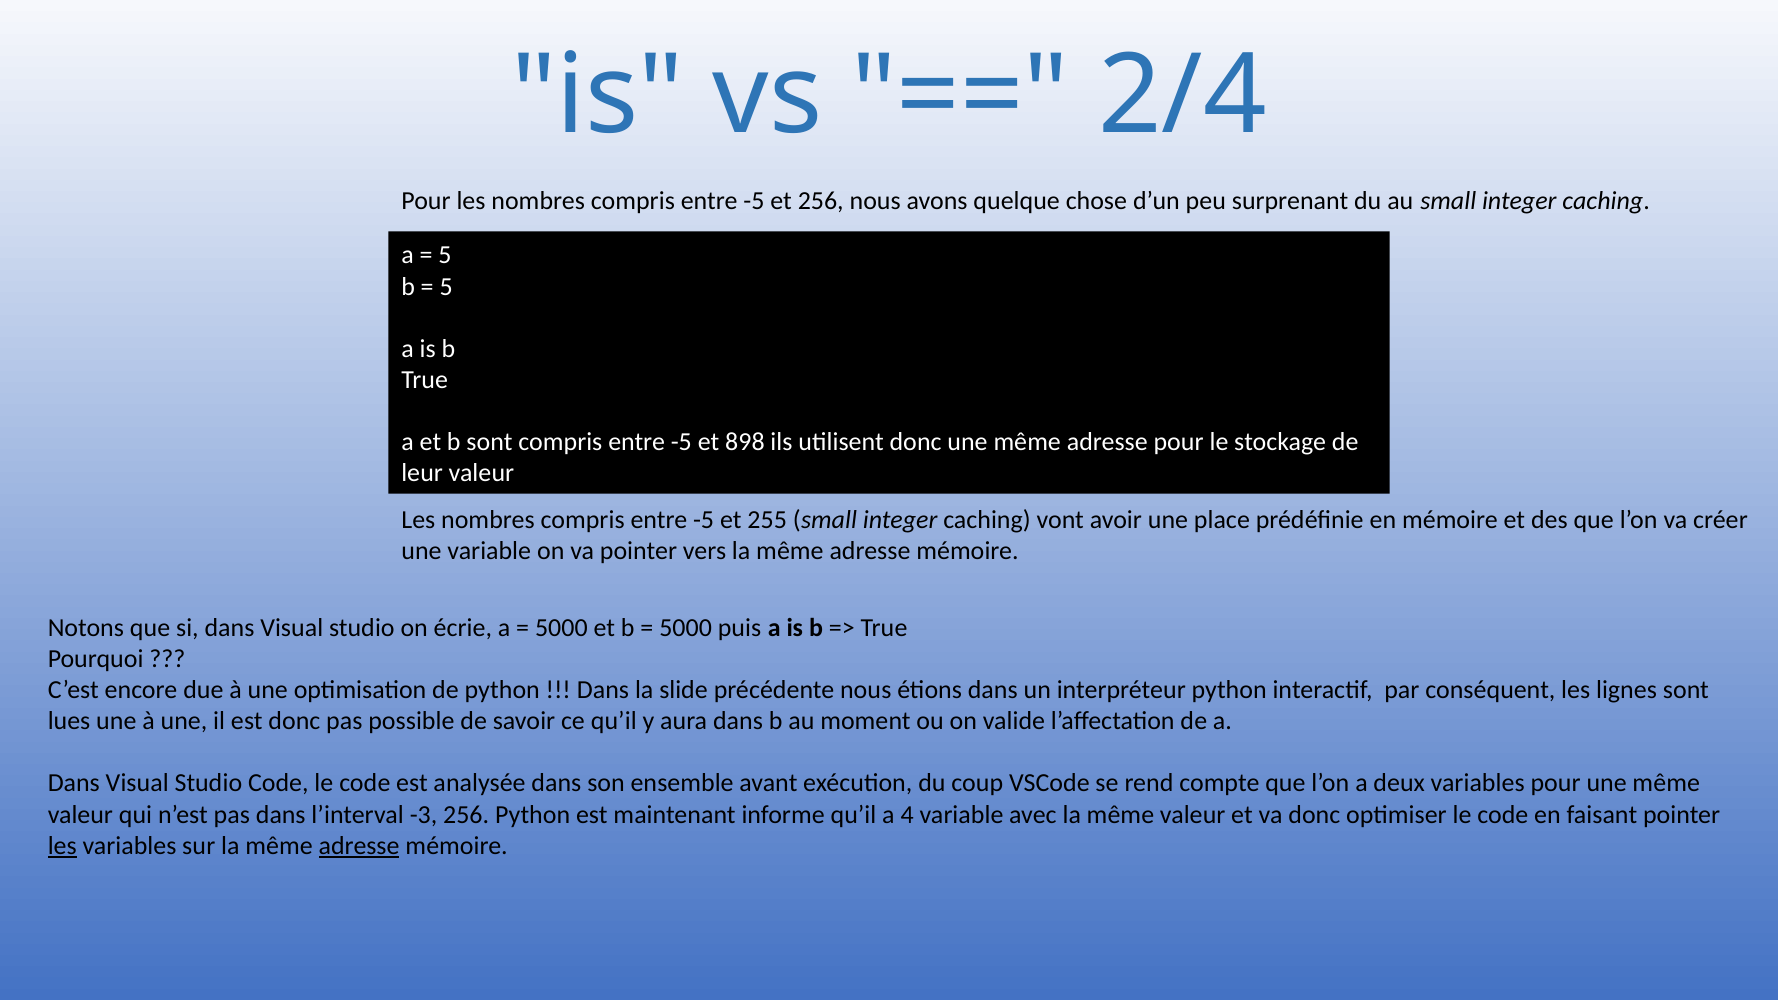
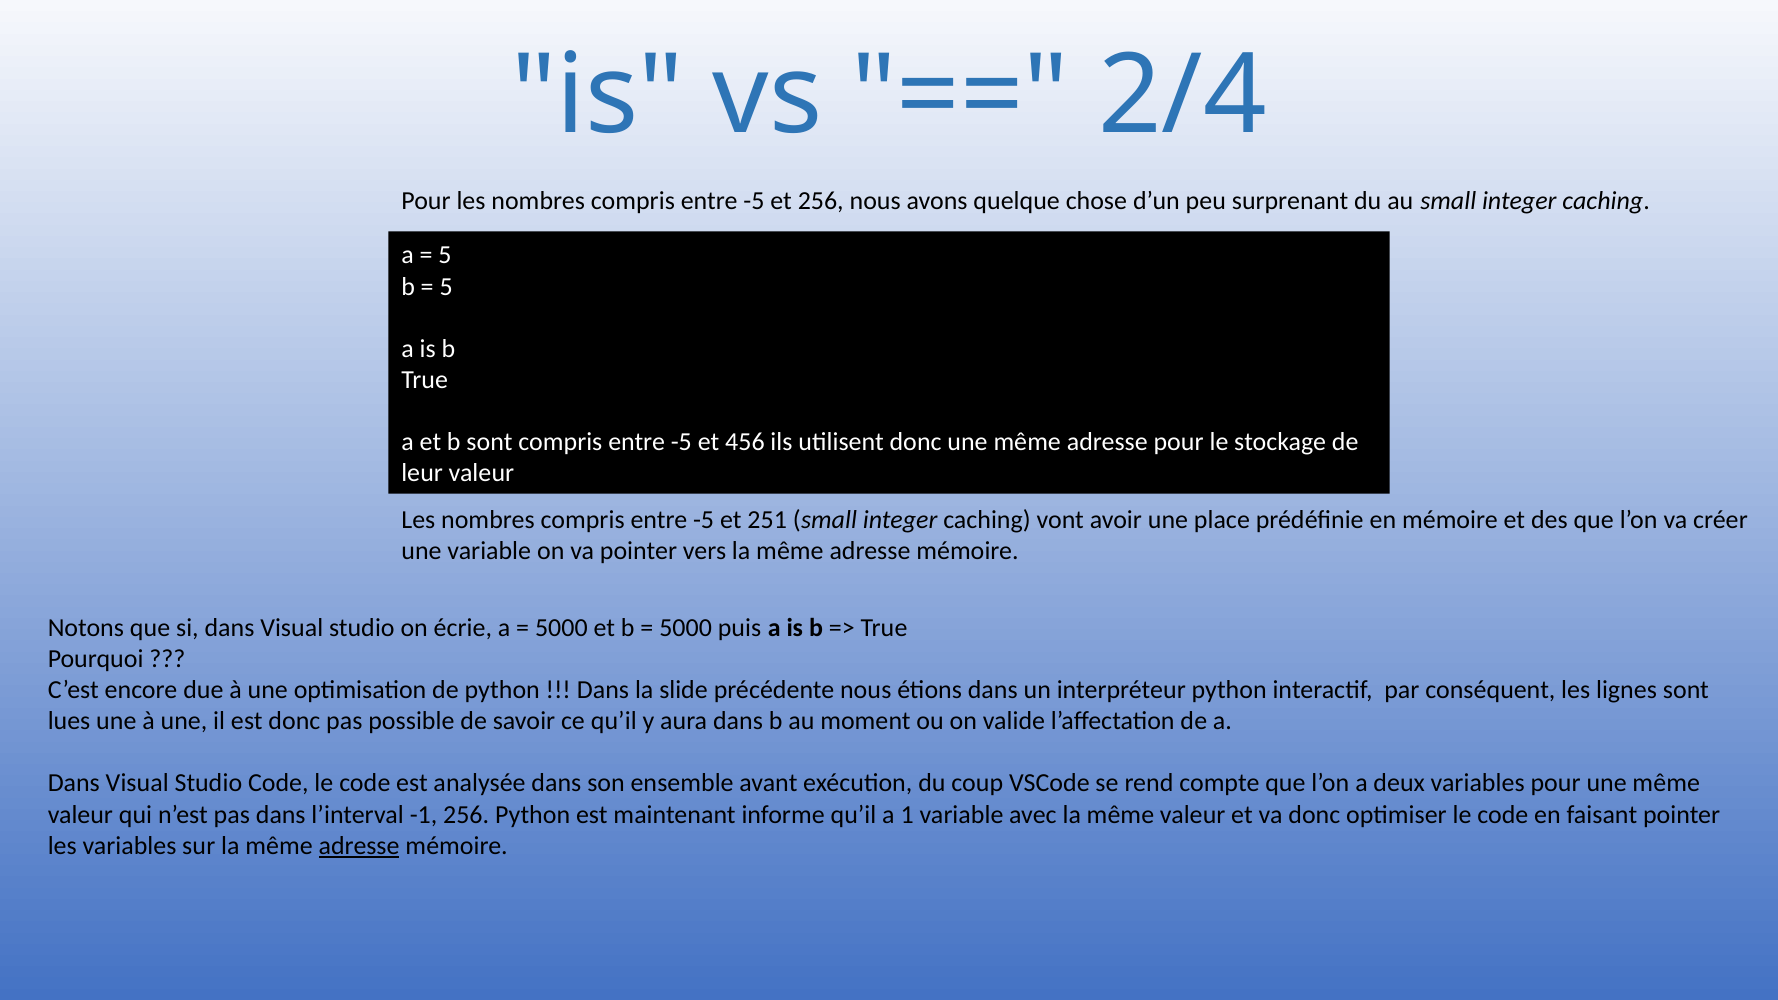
898: 898 -> 456 (745, 442)
255: 255 -> 251 (767, 520)
-3: -3 -> -1 (424, 815)
4: 4 -> 1 (907, 815)
les underline: present -> none (62, 846)
